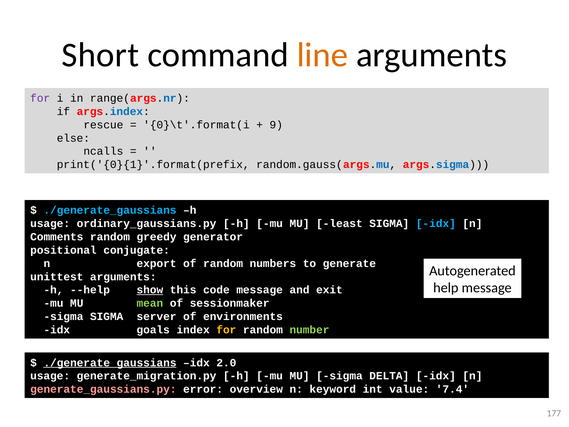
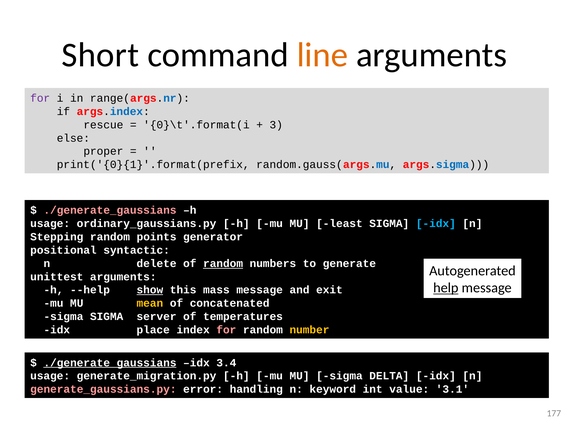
9: 9 -> 3 (276, 125)
ncalls: ncalls -> proper (103, 151)
./generate_gaussians colour: light blue -> pink (110, 210)
Comments: Comments -> Stepping (57, 237)
greedy: greedy -> points (157, 237)
conjugate: conjugate -> syntactic (137, 250)
export: export -> delete (157, 263)
random underline: none -> present (223, 263)
help underline: none -> present (446, 288)
code: code -> mass (216, 290)
mean colour: light green -> yellow (150, 303)
sessionmaker: sessionmaker -> concatenated (230, 303)
environments: environments -> temperatures (243, 316)
goals: goals -> place (153, 330)
for colour: yellow -> pink (226, 330)
number colour: light green -> yellow (309, 330)
2.0: 2.0 -> 3.4 (226, 363)
overview: overview -> handling (256, 389)
7.4: 7.4 -> 3.1 (452, 389)
